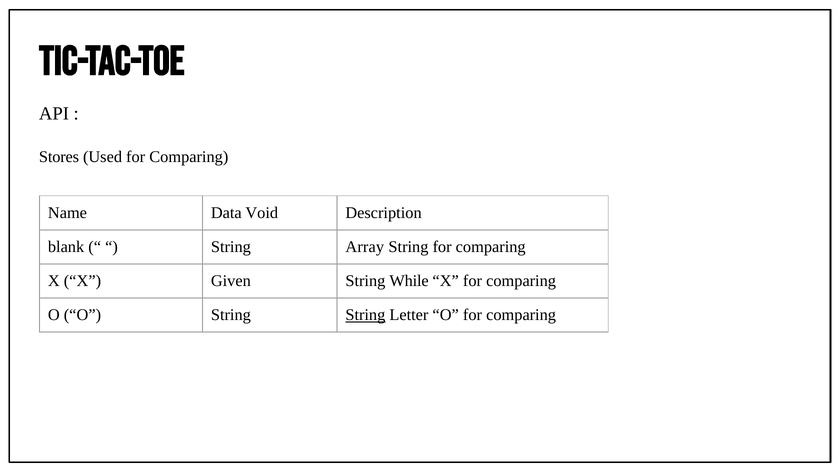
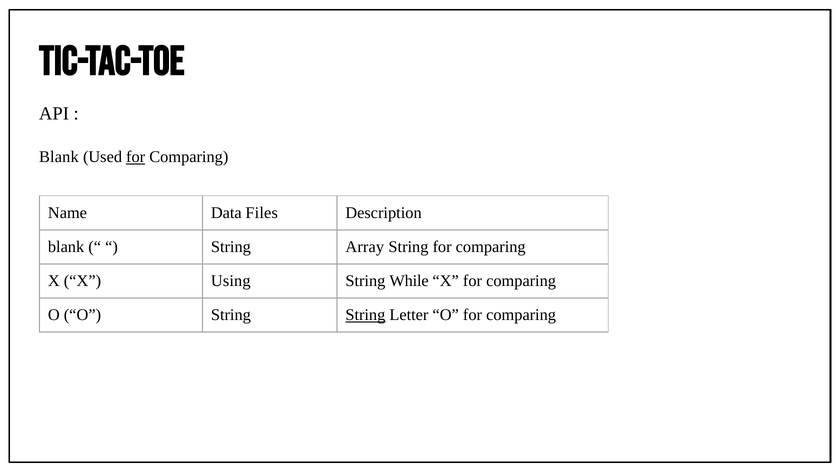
Stores: Stores -> Blank (59, 157)
for underline: none -> present (136, 157)
Void: Void -> Files (262, 213)
Given: Given -> Using (231, 281)
